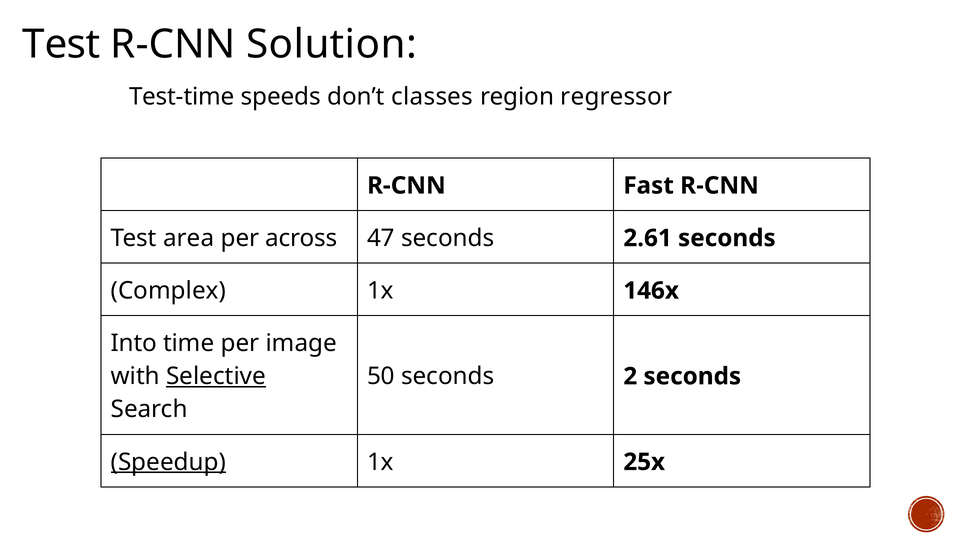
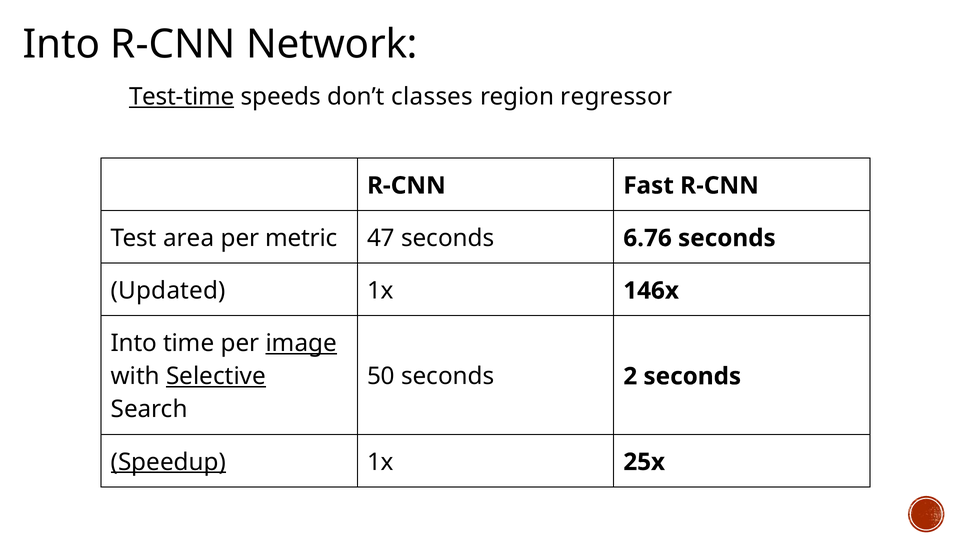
Test: Test -> Into (61, 44)
Solution: Solution -> Network (332, 44)
Test-time underline: none -> present (182, 97)
across: across -> metric (301, 238)
2.61: 2.61 -> 6.76 (648, 238)
Complex: Complex -> Updated (168, 291)
image underline: none -> present (301, 343)
